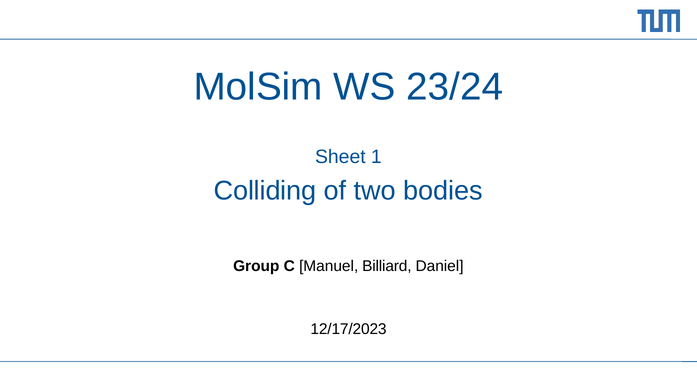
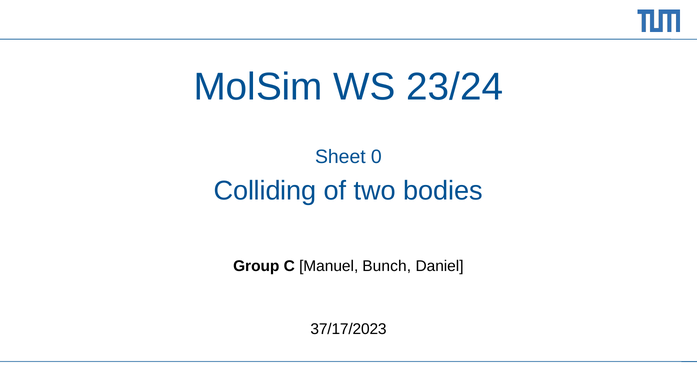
1: 1 -> 0 (376, 157)
Billiard: Billiard -> Bunch (387, 266)
12/17/2023: 12/17/2023 -> 37/17/2023 (349, 329)
